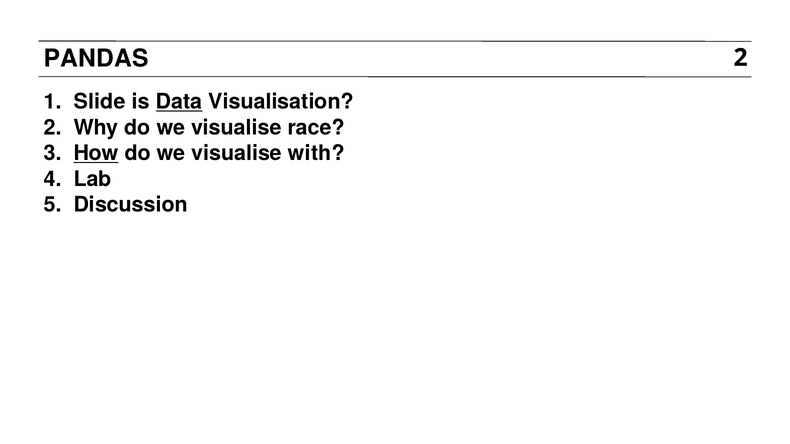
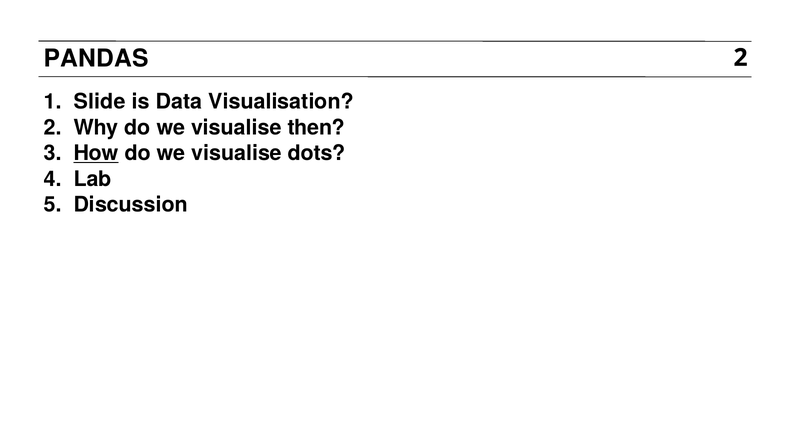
Data underline: present -> none (179, 102)
race: race -> then (316, 127)
with: with -> dots (317, 153)
